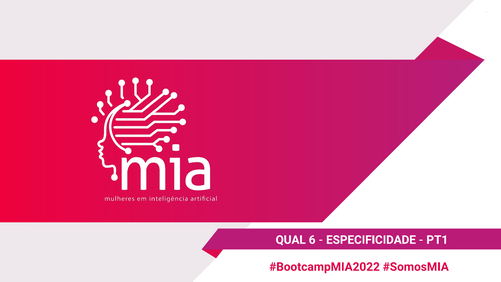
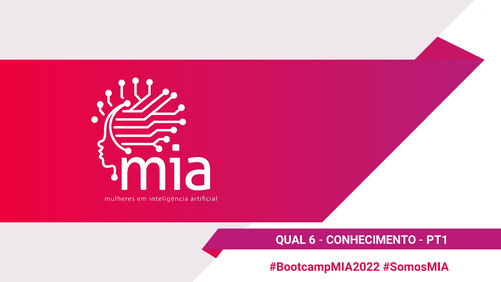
ESPECIFICIDADE: ESPECIFICIDADE -> CONHECIMENTO (371, 240)
